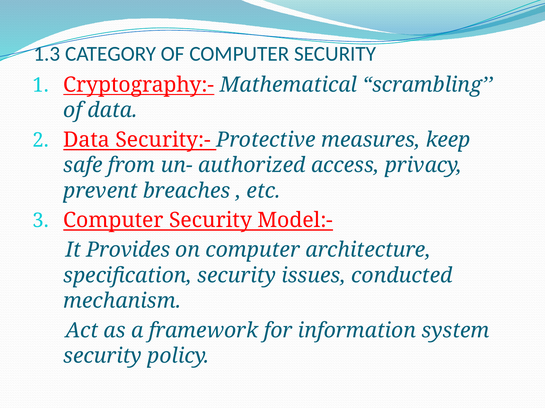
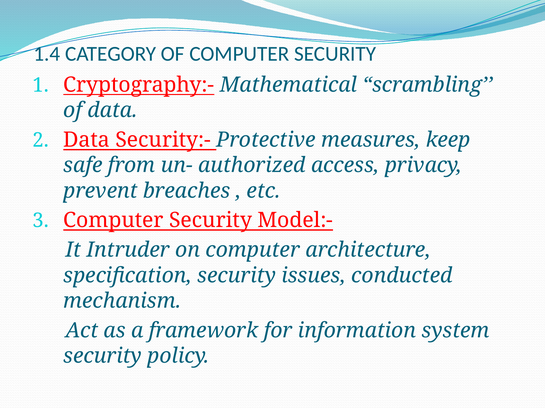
1.3: 1.3 -> 1.4 (47, 54)
Provides: Provides -> Intruder (128, 250)
